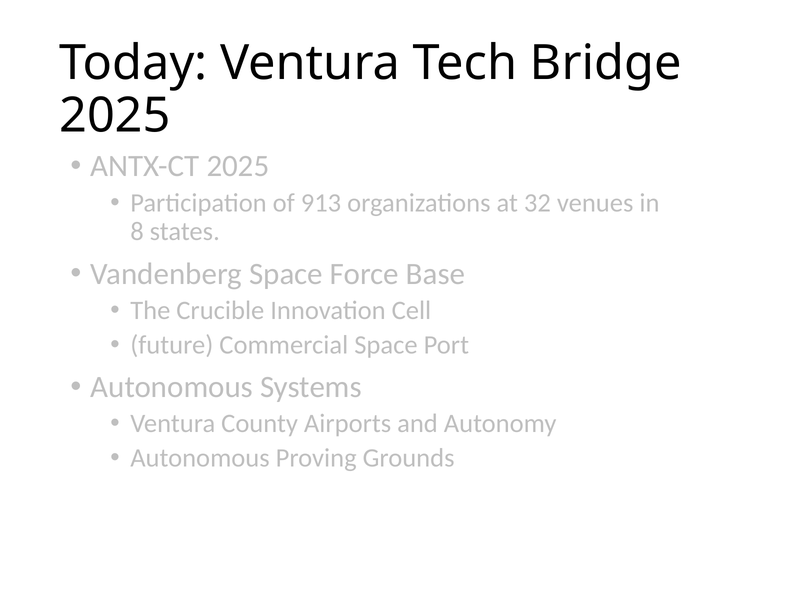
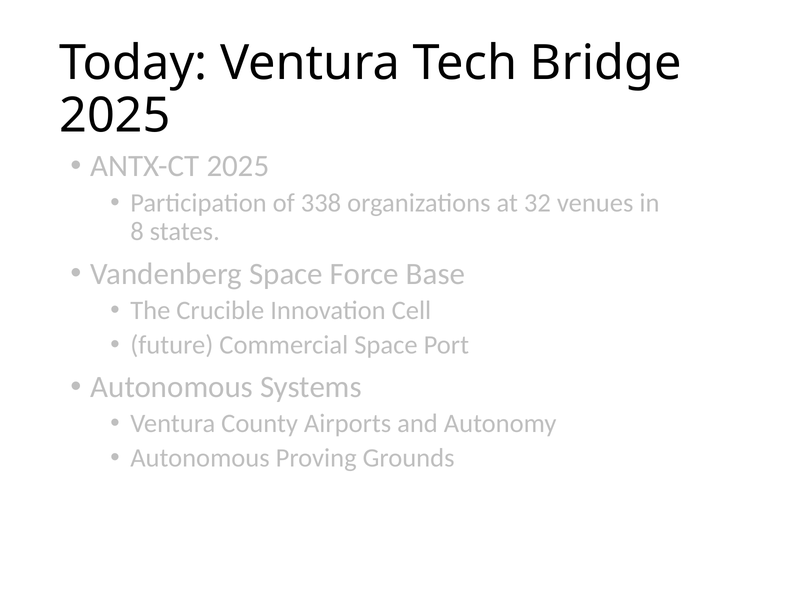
913: 913 -> 338 (321, 203)
